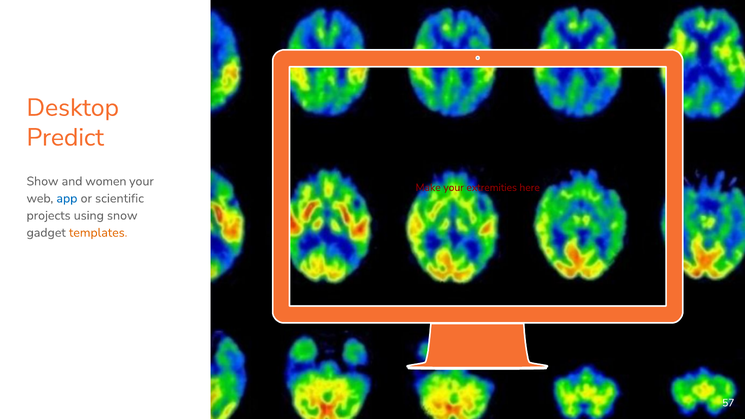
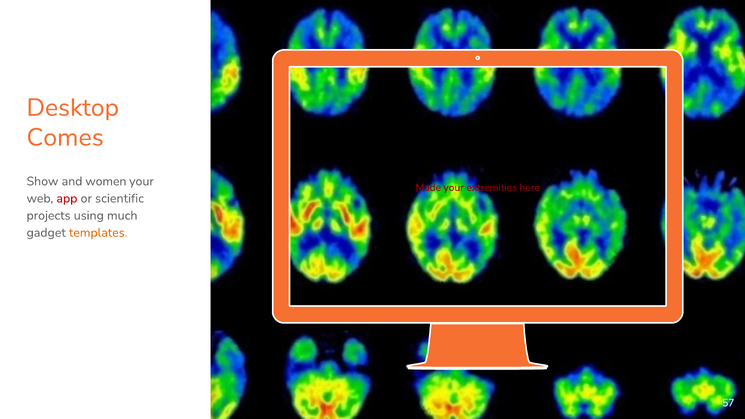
Predict: Predict -> Comes (65, 137)
Make: Make -> Made (428, 188)
app colour: blue -> red (67, 198)
snow: snow -> much (122, 216)
